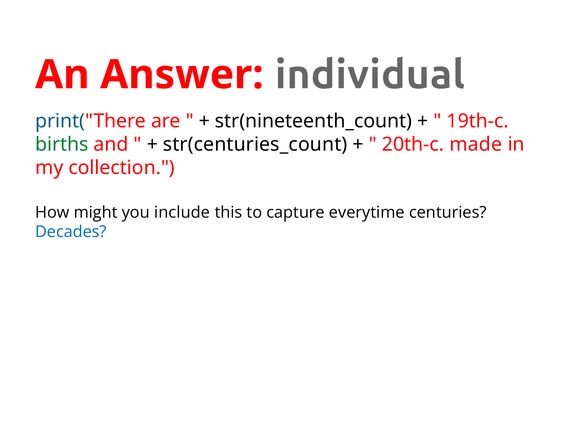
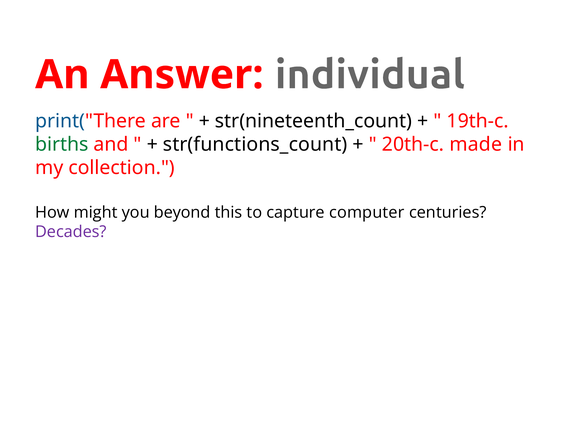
str(centuries_count: str(centuries_count -> str(functions_count (255, 145)
include: include -> beyond (182, 213)
everytime: everytime -> computer (367, 213)
Decades colour: blue -> purple (71, 232)
